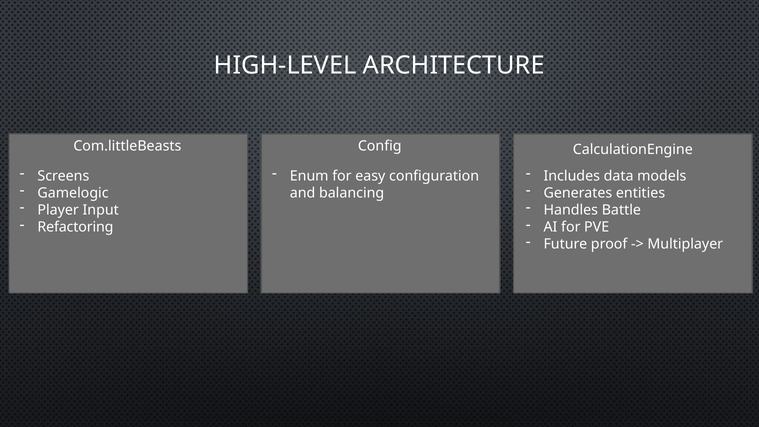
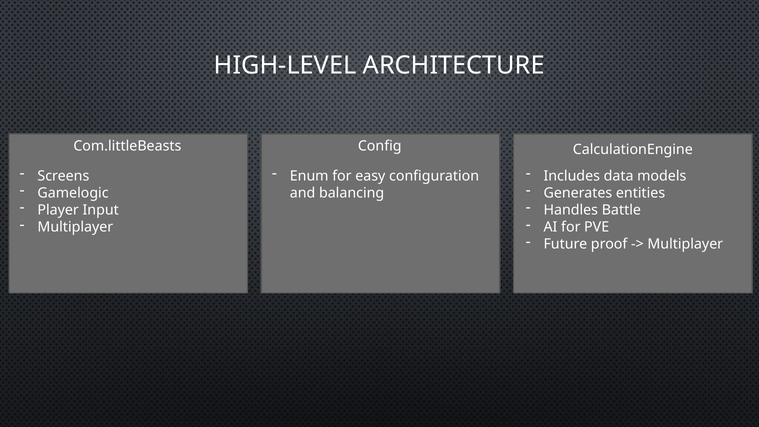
Refactoring: Refactoring -> Multiplayer (75, 227)
